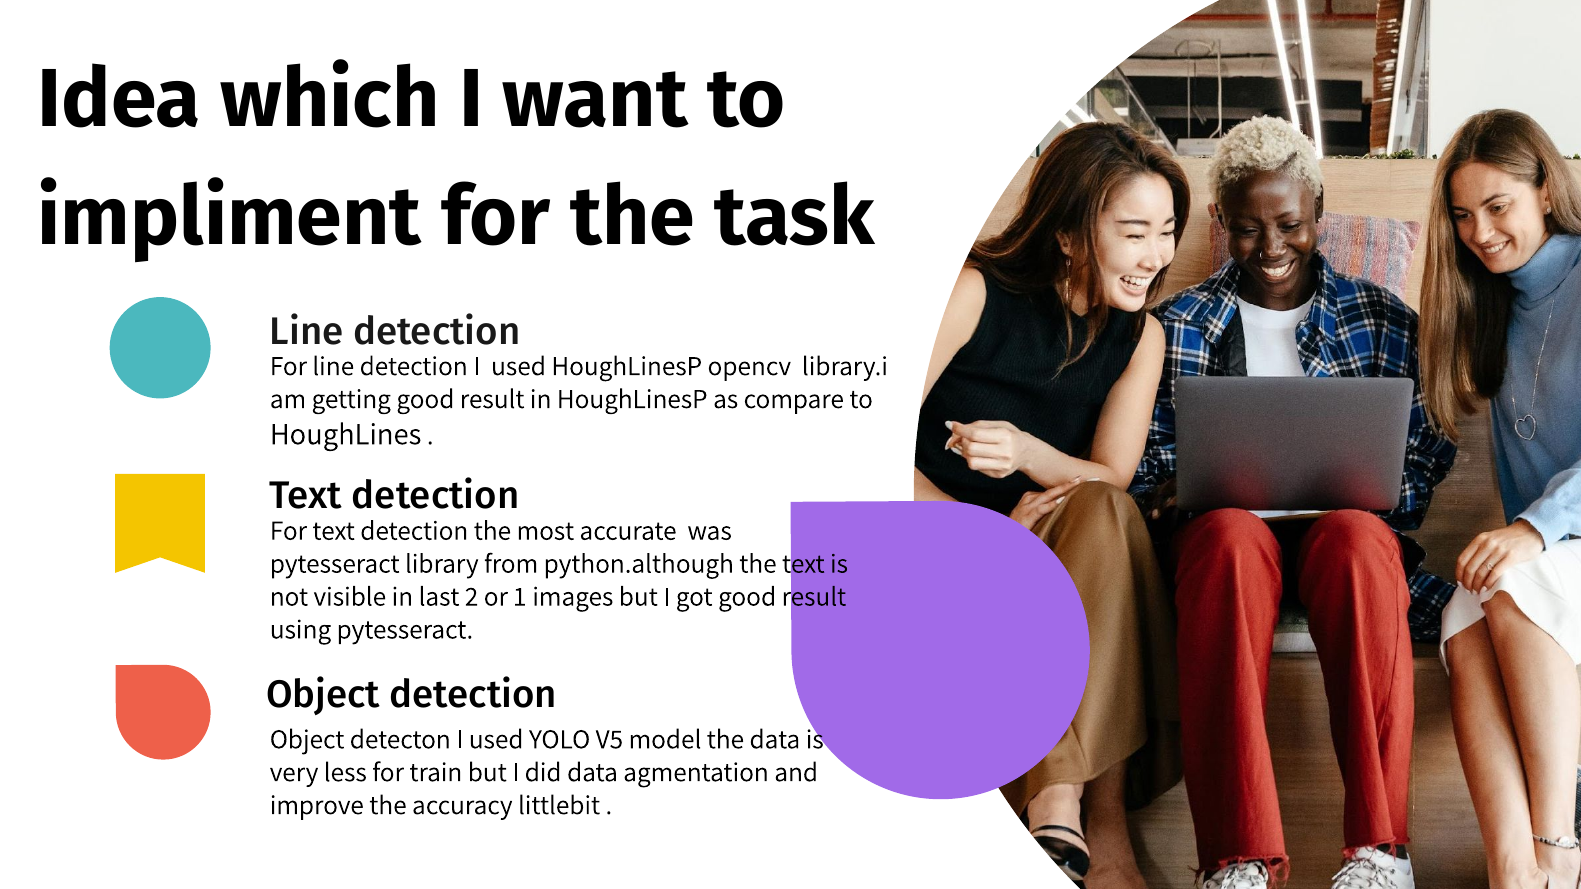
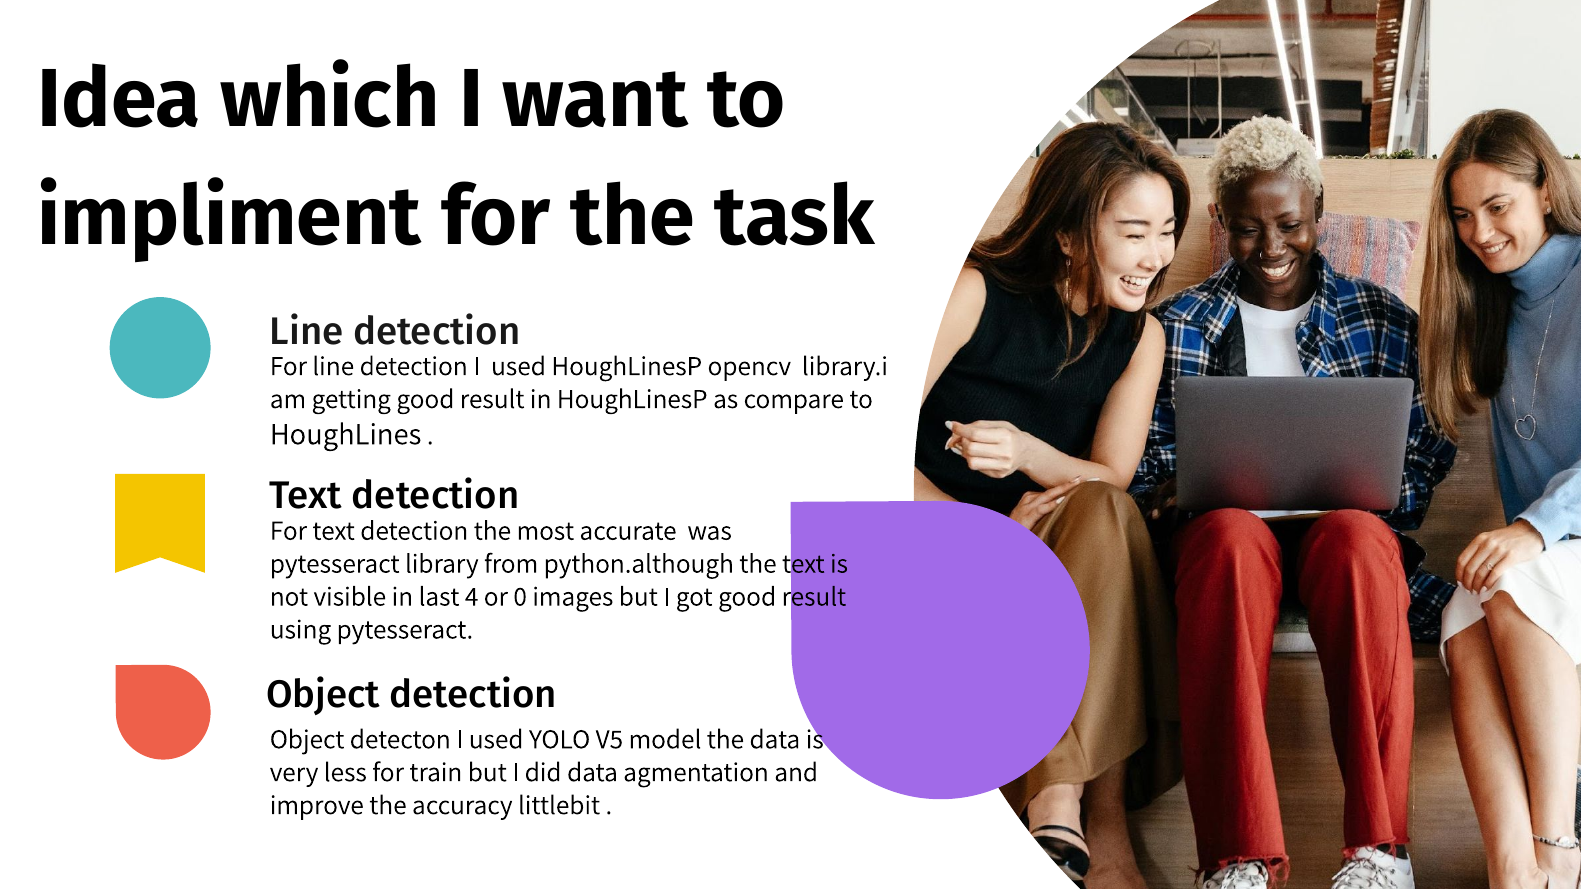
2: 2 -> 4 (472, 597)
1: 1 -> 0 (520, 597)
